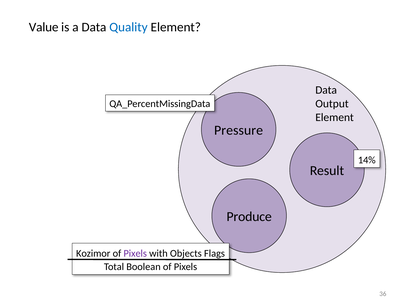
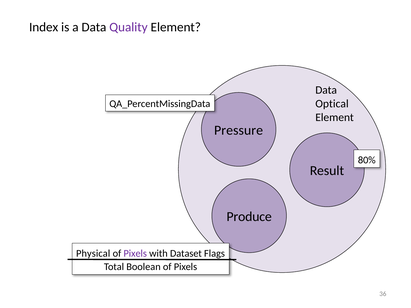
Value: Value -> Index (44, 27)
Quality colour: blue -> purple (128, 27)
Output: Output -> Optical (332, 104)
14%: 14% -> 80% (367, 160)
Kozimor: Kozimor -> Physical (93, 254)
Objects: Objects -> Dataset (186, 254)
